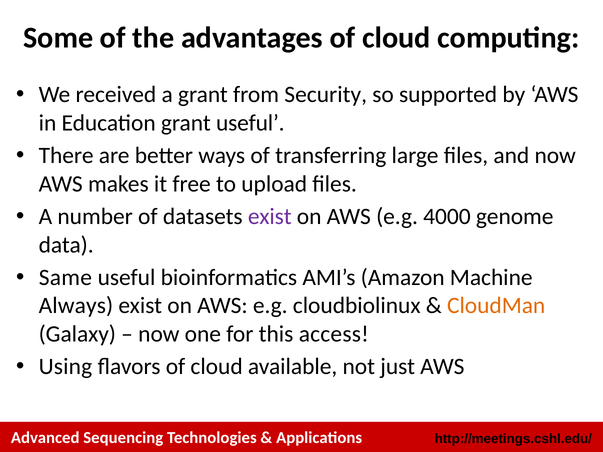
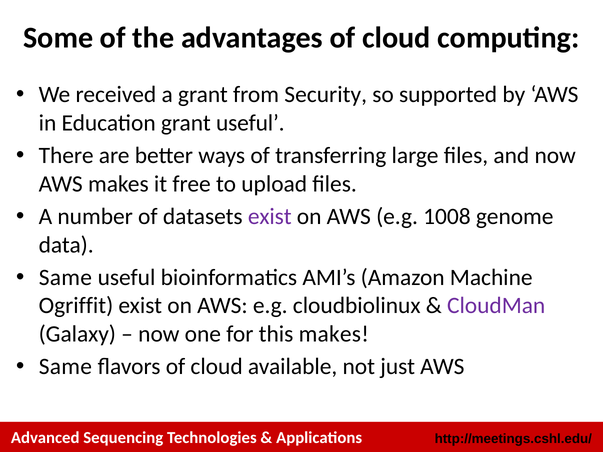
4000: 4000 -> 1008 (447, 217)
Always: Always -> Ogriffit (76, 306)
CloudMan colour: orange -> purple (496, 306)
this access: access -> makes (334, 334)
Using: Using -> Same (65, 367)
